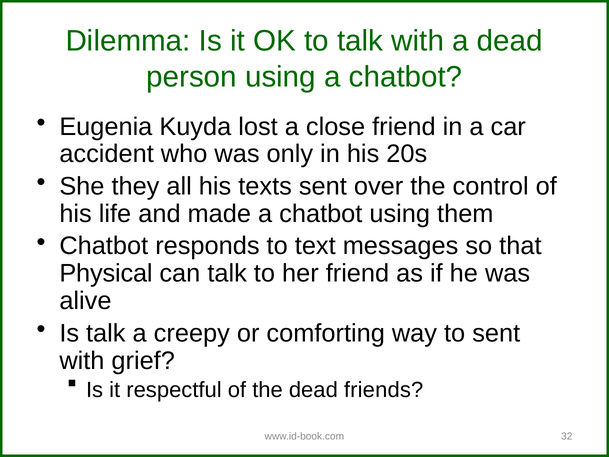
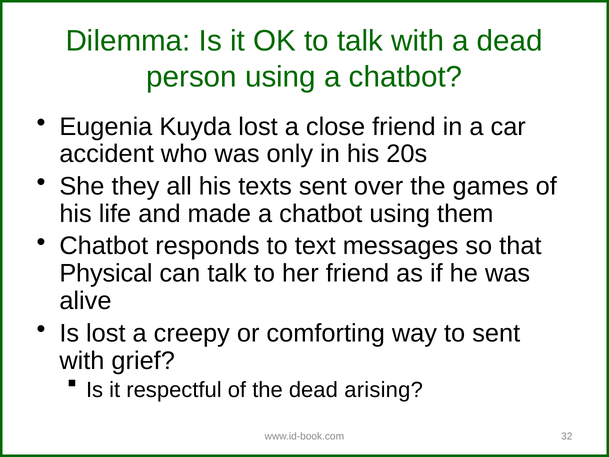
control: control -> games (491, 186)
Is talk: talk -> lost (106, 333)
friends: friends -> arising (384, 390)
